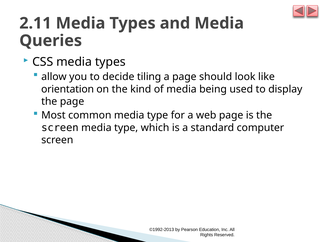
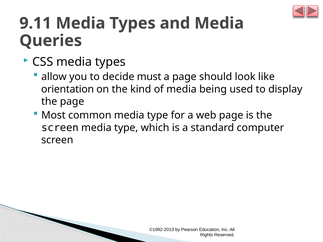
2.11: 2.11 -> 9.11 (35, 23)
tiling: tiling -> must (149, 77)
